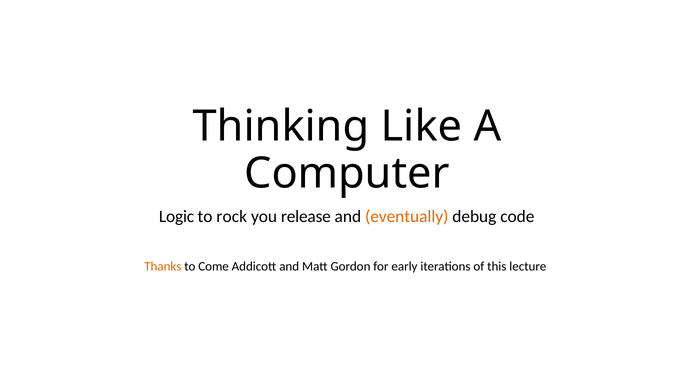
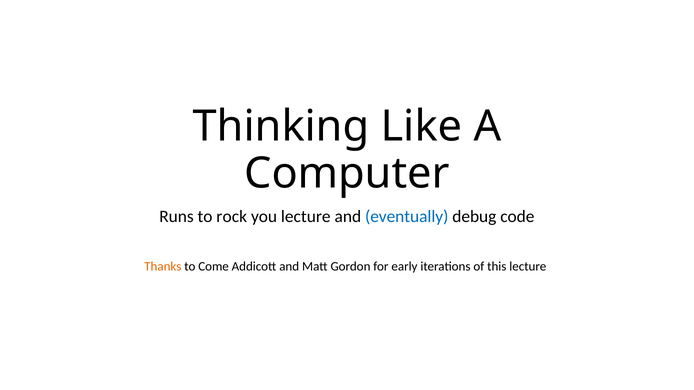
Logic: Logic -> Runs (176, 217)
you release: release -> lecture (306, 217)
eventually colour: orange -> blue (407, 217)
